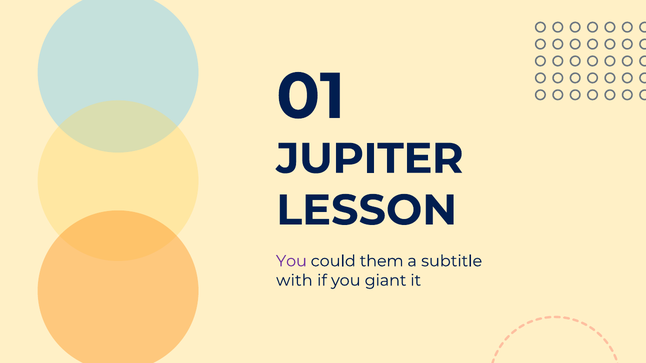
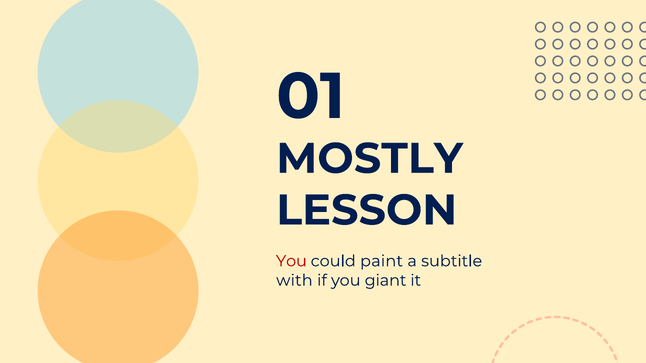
JUPITER: JUPITER -> MOSTLY (370, 159)
You colour: purple -> red (291, 261)
them: them -> paint (382, 261)
